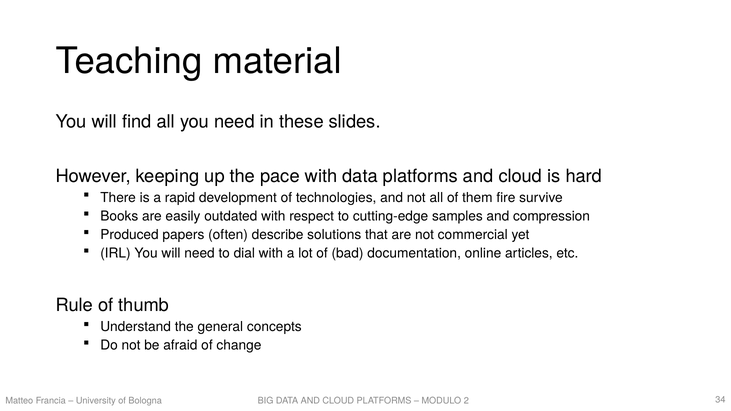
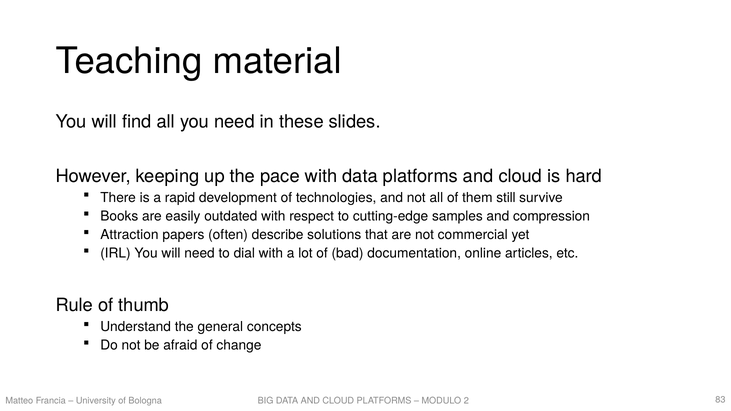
fire: fire -> still (506, 198)
Produced: Produced -> Attraction (129, 235)
34: 34 -> 83 (720, 400)
